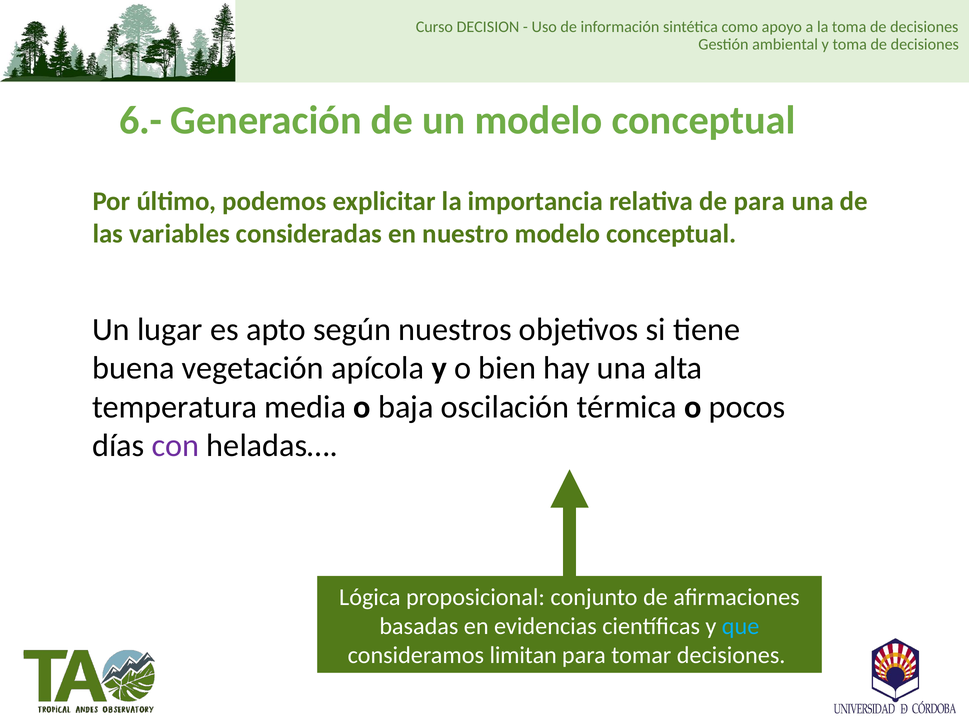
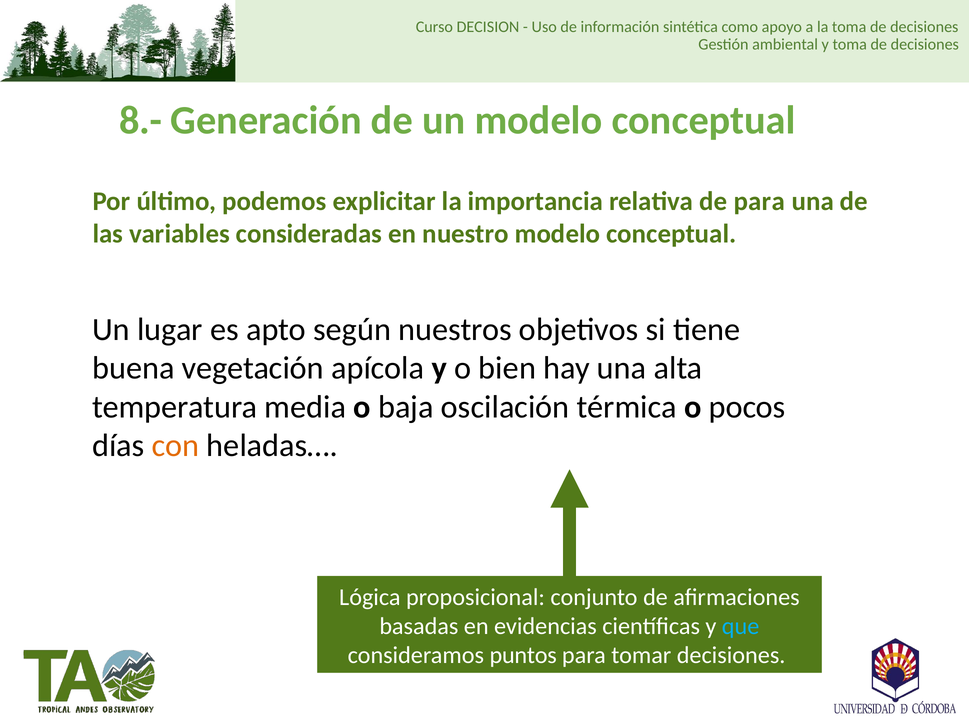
6.-: 6.- -> 8.- (141, 120)
con colour: purple -> orange (176, 446)
limitan: limitan -> puntos (523, 655)
